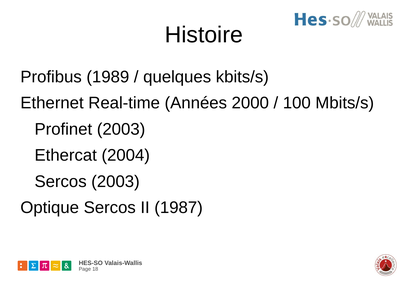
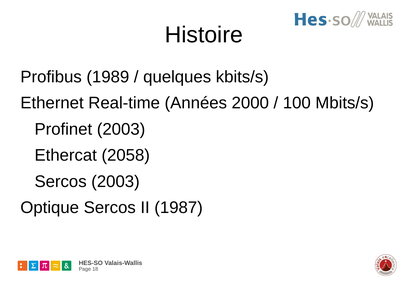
2004: 2004 -> 2058 (126, 155)
